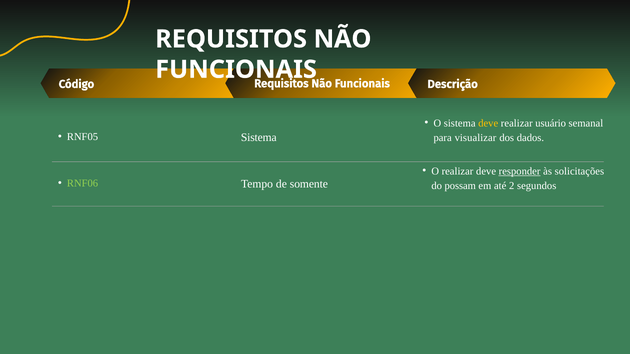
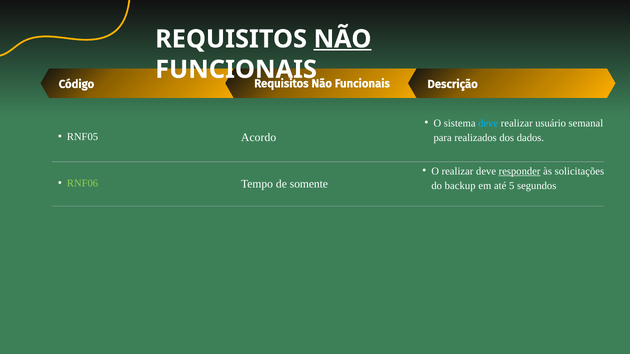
NÃO underline: none -> present (342, 39)
deve colour: yellow -> light blue (488, 123)
Sistema: Sistema -> Acordo (259, 137)
visualizar: visualizar -> realizados (476, 138)
possam: possam -> backup (460, 186)
2: 2 -> 5 (512, 186)
